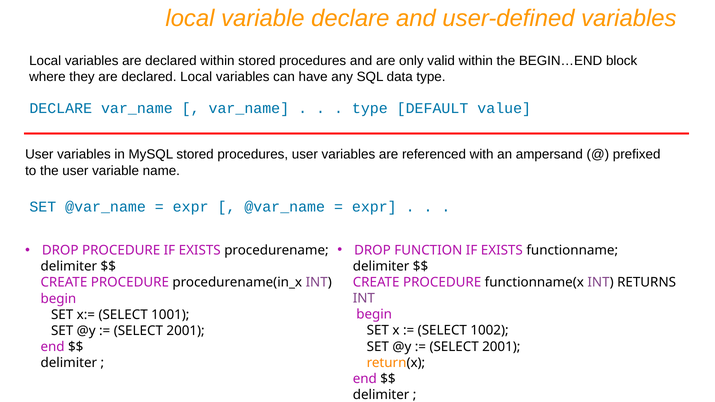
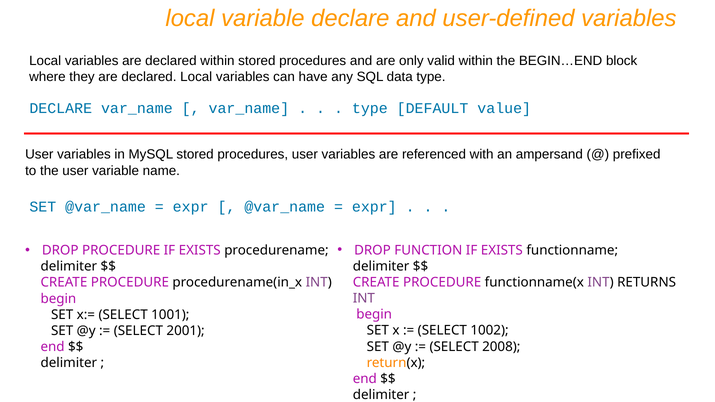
2001: 2001 -> 2008 (501, 347)
